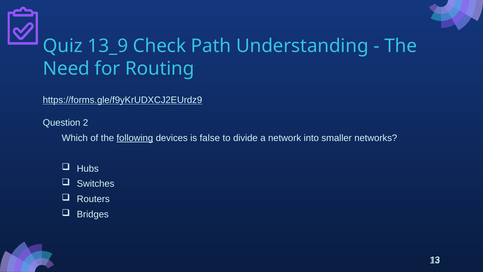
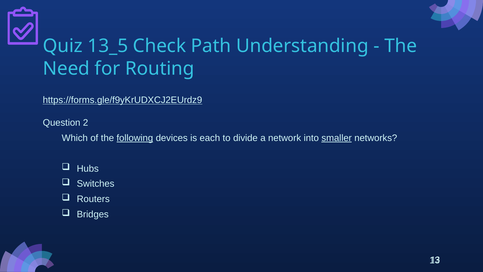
13_9: 13_9 -> 13_5 (108, 46)
false: false -> each (210, 138)
smaller underline: none -> present (337, 138)
